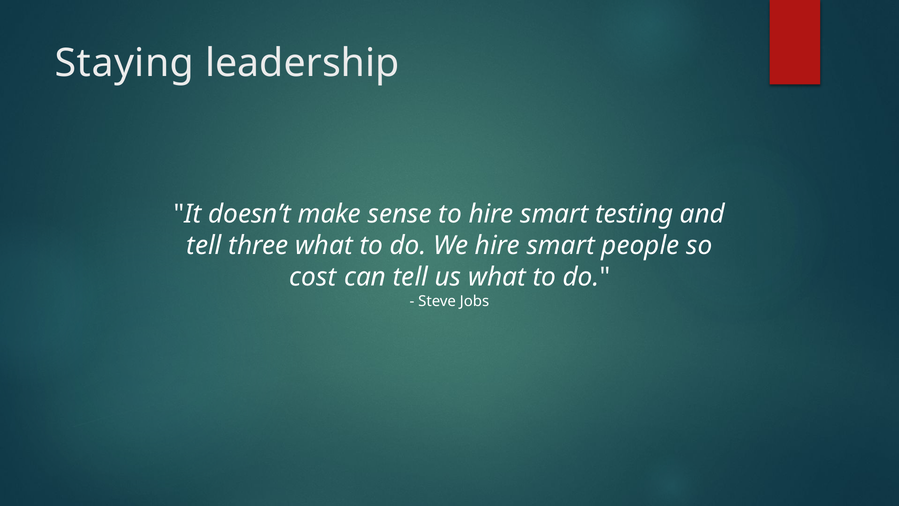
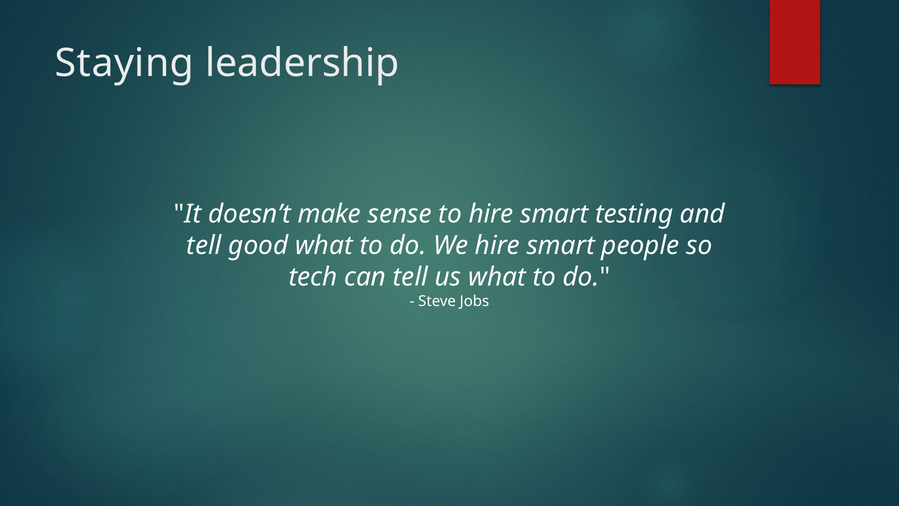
three: three -> good (258, 246)
cost: cost -> tech (313, 277)
